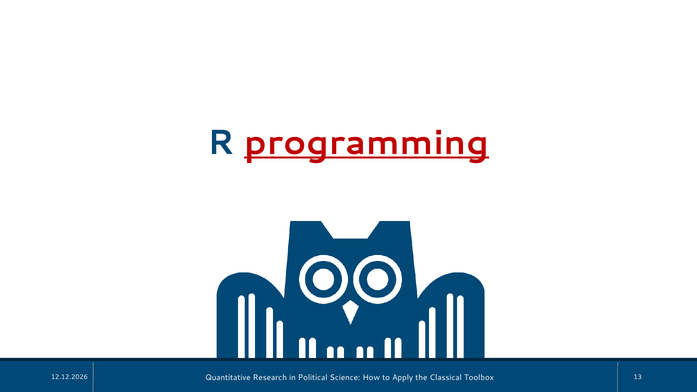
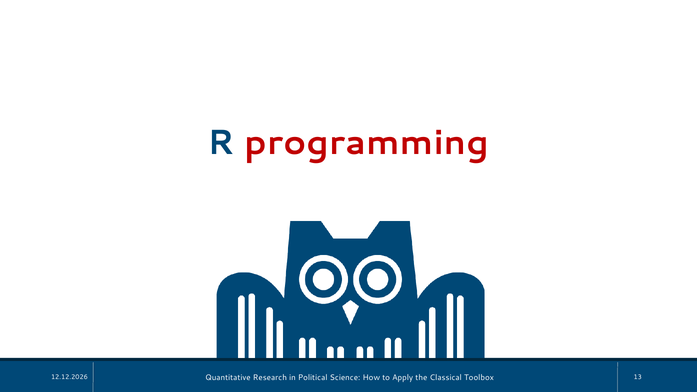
programming underline: present -> none (367, 143)
